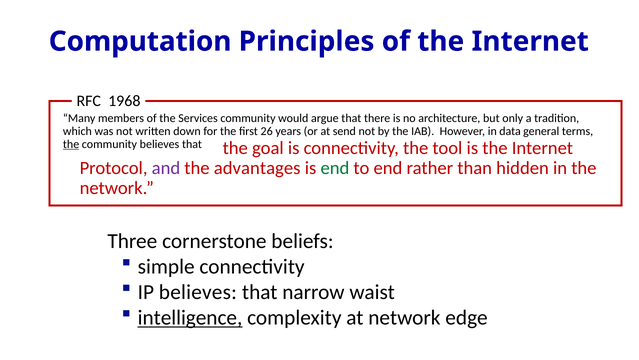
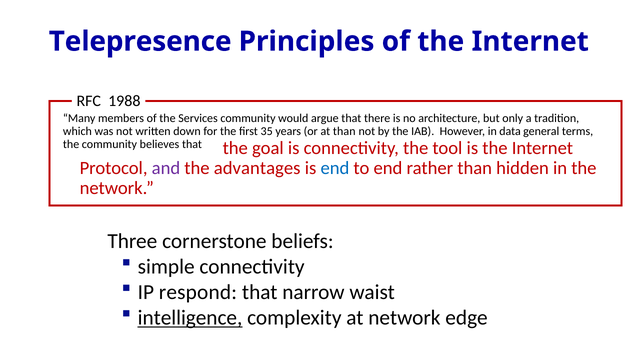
Computation: Computation -> Telepresence (140, 41)
1968: 1968 -> 1988 (124, 101)
26: 26 -> 35 (267, 131)
at send: send -> than (344, 131)
the underline: present -> none (71, 144)
end colour: green -> blue (335, 168)
IP believes: believes -> respond (198, 292)
